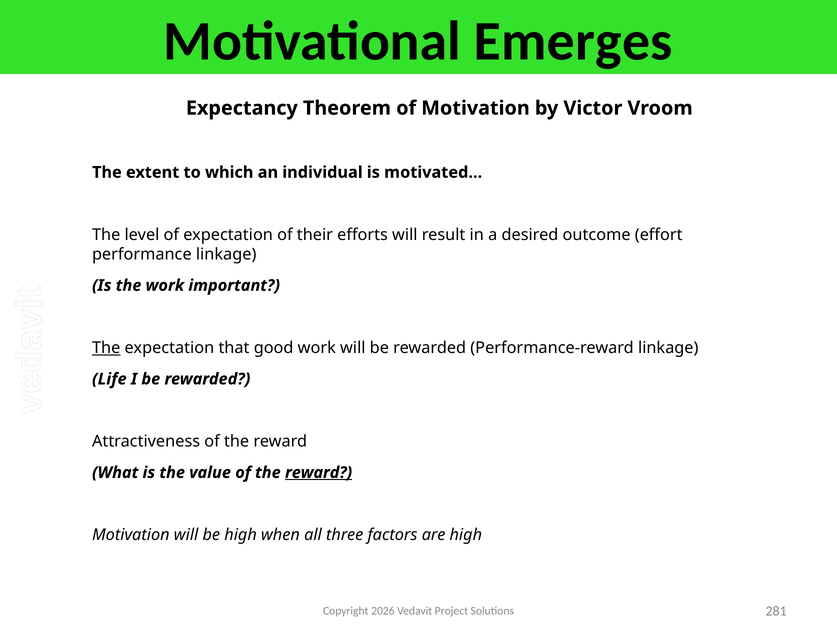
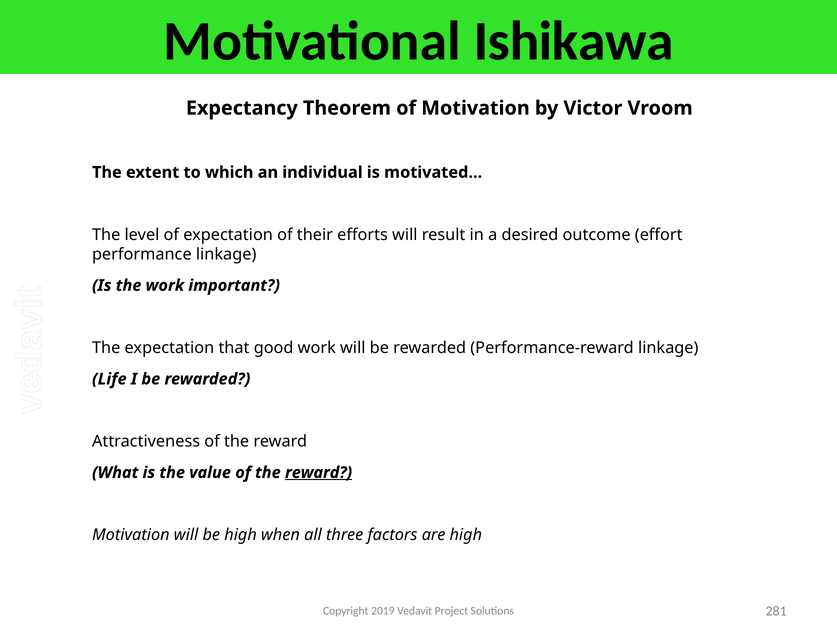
Emerges: Emerges -> Ishikawa (574, 42)
The underline: present -> none (106, 348)
2026: 2026 -> 2019 (383, 611)
